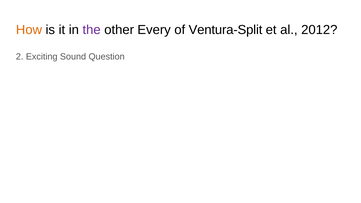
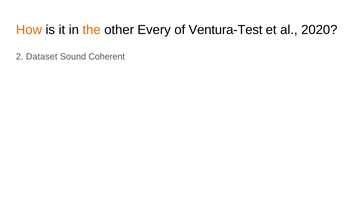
the colour: purple -> orange (92, 30)
Ventura-Split: Ventura-Split -> Ventura-Test (226, 30)
2012: 2012 -> 2020 (319, 30)
Exciting: Exciting -> Dataset (42, 57)
Question: Question -> Coherent (107, 57)
